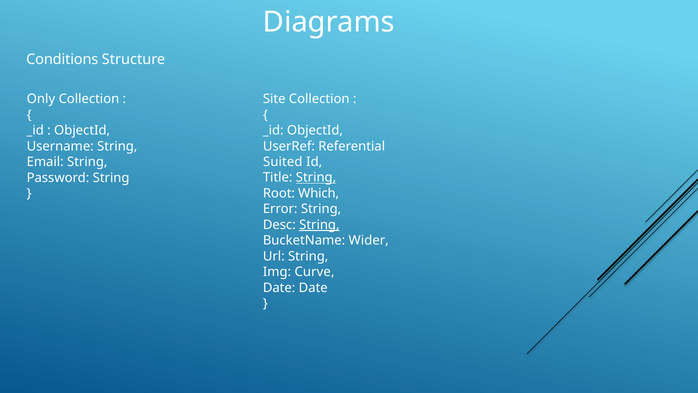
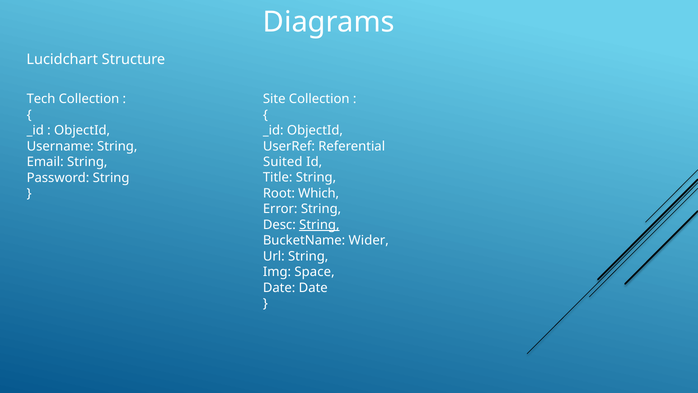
Conditions: Conditions -> Lucidchart (62, 60)
Only: Only -> Tech (41, 99)
String underline: present -> none (316, 177)
Curve: Curve -> Space (315, 272)
